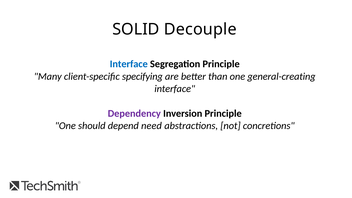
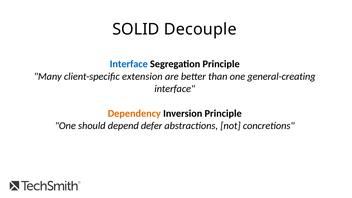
specifying: specifying -> extension (142, 76)
Dependency colour: purple -> orange (134, 113)
need: need -> defer (152, 126)
